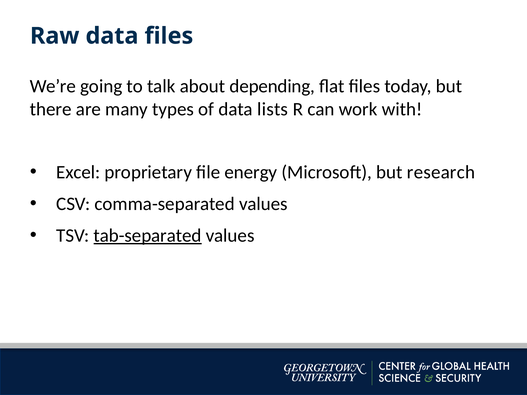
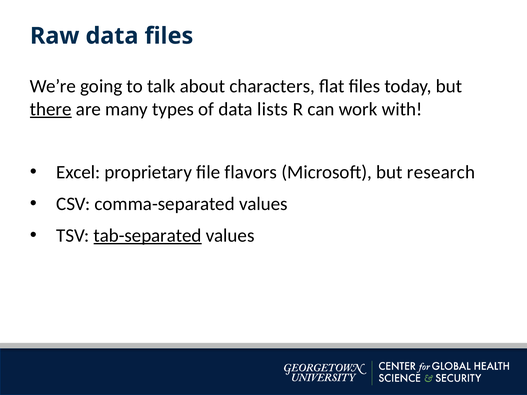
depending: depending -> characters (272, 86)
there underline: none -> present (51, 109)
energy: energy -> flavors (251, 172)
